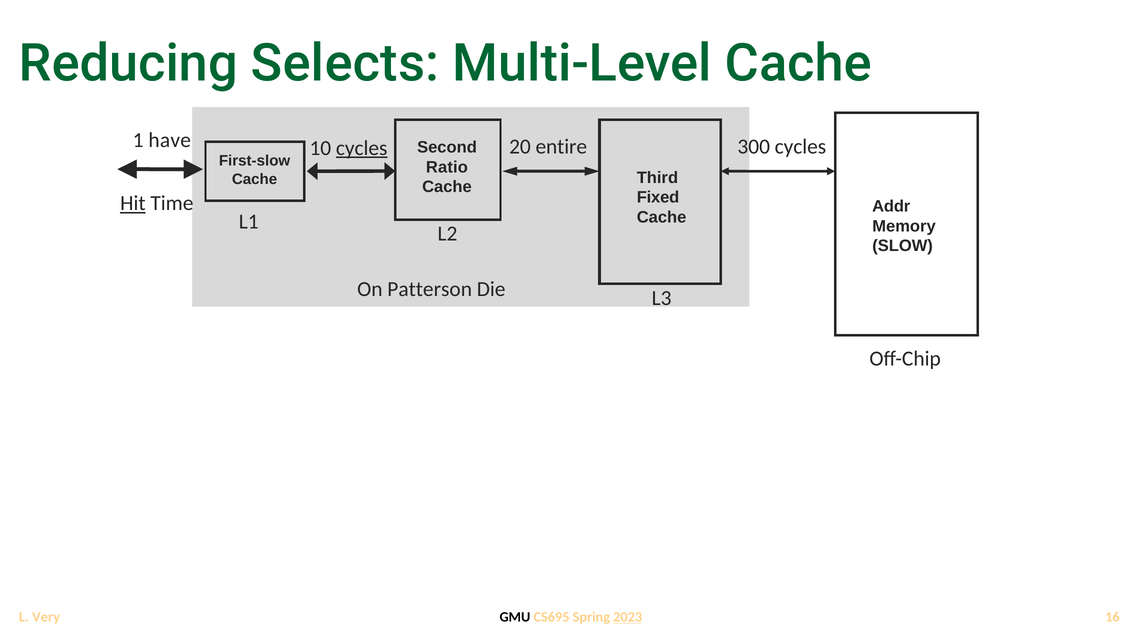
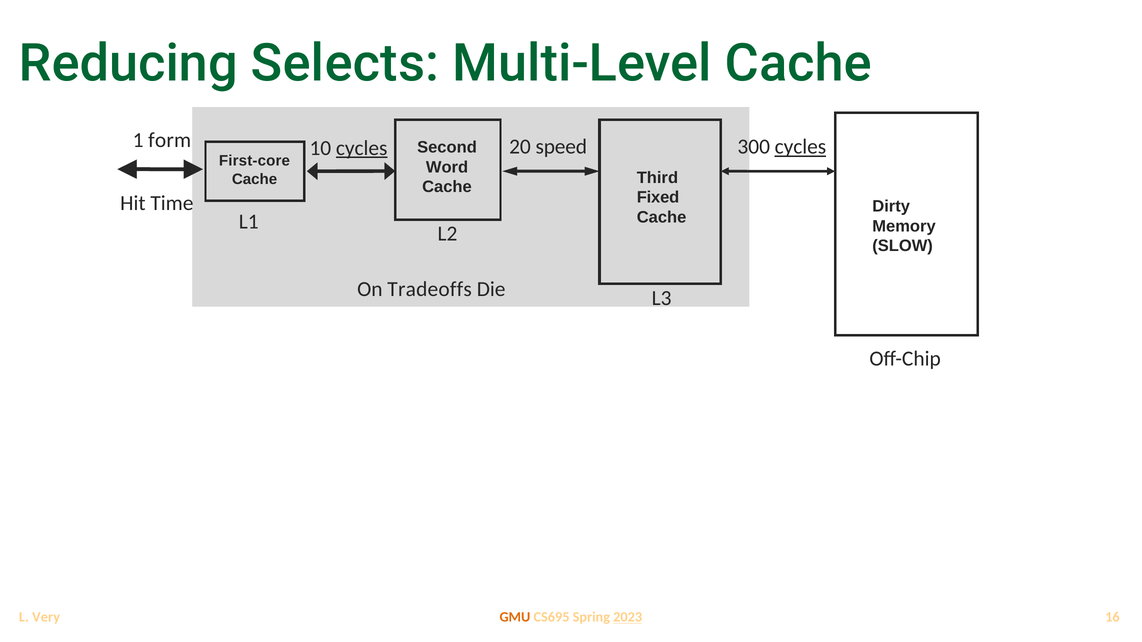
have: have -> form (170, 140)
entire: entire -> speed (561, 147)
cycles underline: none -> present (800, 147)
First-slow: First-slow -> First-core (254, 161)
Ratio: Ratio -> Word (447, 167)
Hit underline: present -> none (133, 204)
Addr: Addr -> Dirty (891, 206)
Patterson: Patterson -> Tradeoffs (430, 289)
GMU colour: black -> orange (515, 617)
